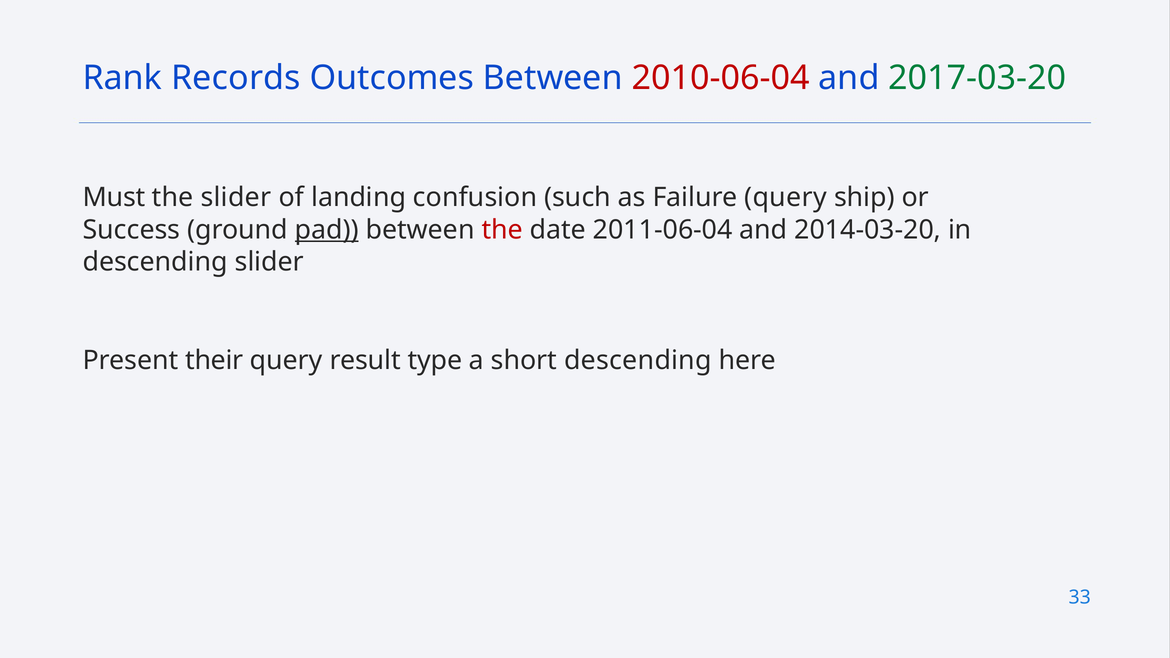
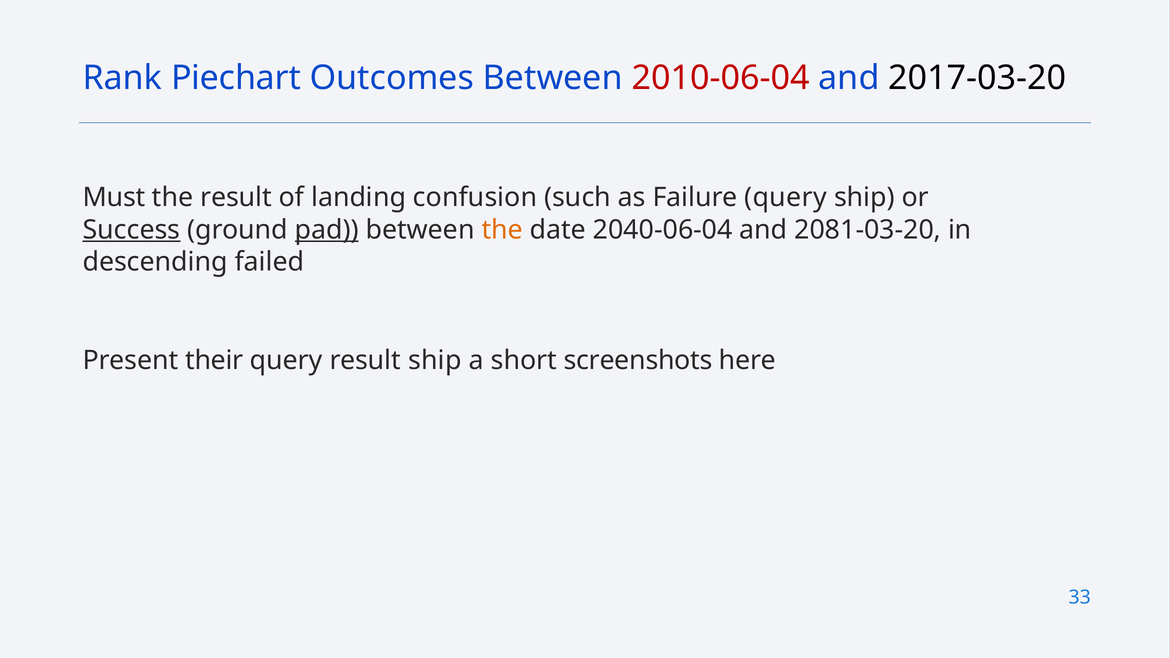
Records: Records -> Piechart (236, 78)
2017-03-20 colour: green -> black (977, 78)
the slider: slider -> result (236, 198)
Success underline: none -> present (131, 230)
the colour: red -> orange (502, 230)
2011-06-04: 2011-06-04 -> 2040-06-04 (663, 230)
2014-03-20: 2014-03-20 -> 2081-03-20 (868, 230)
descending slider: slider -> failed (269, 262)
result type: type -> ship (435, 360)
short descending: descending -> screenshots (638, 360)
